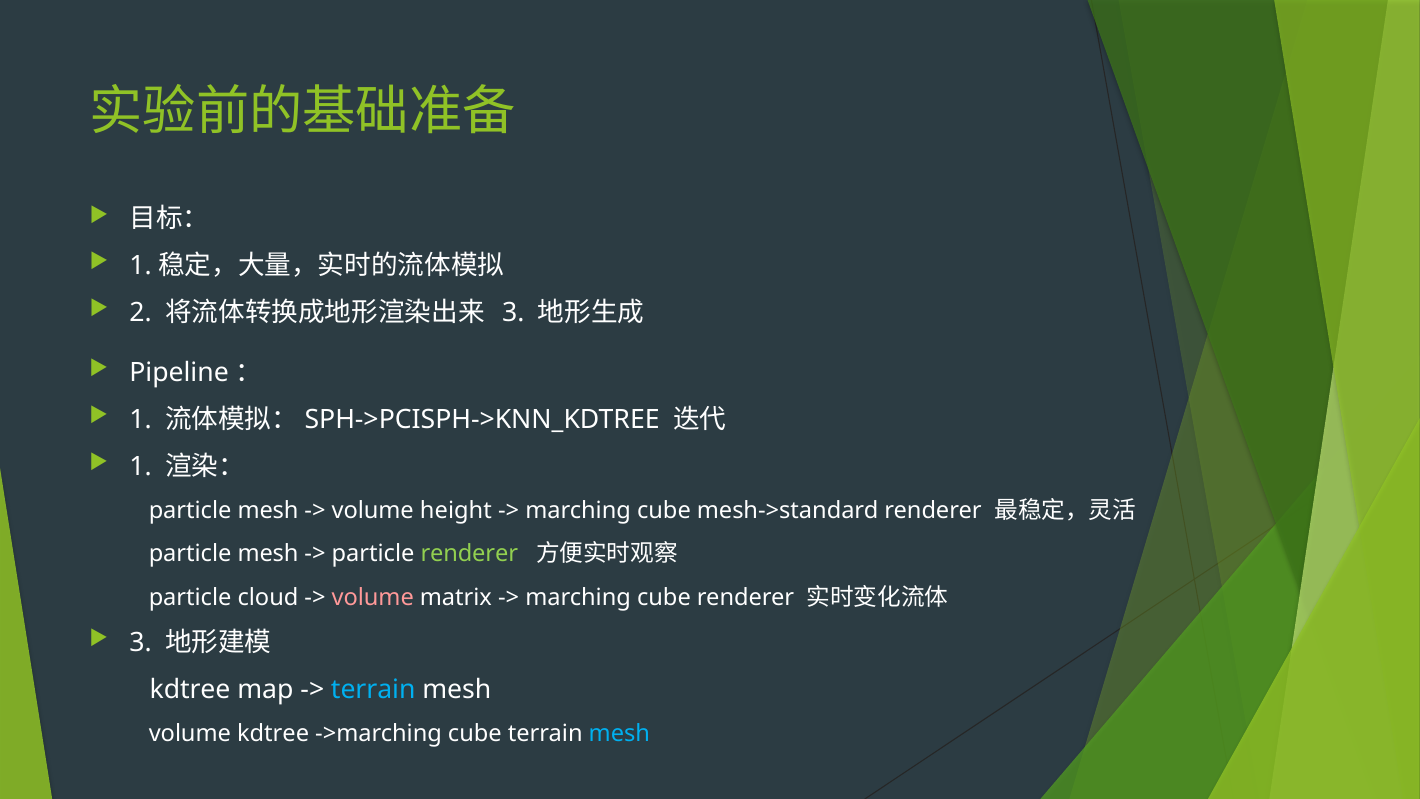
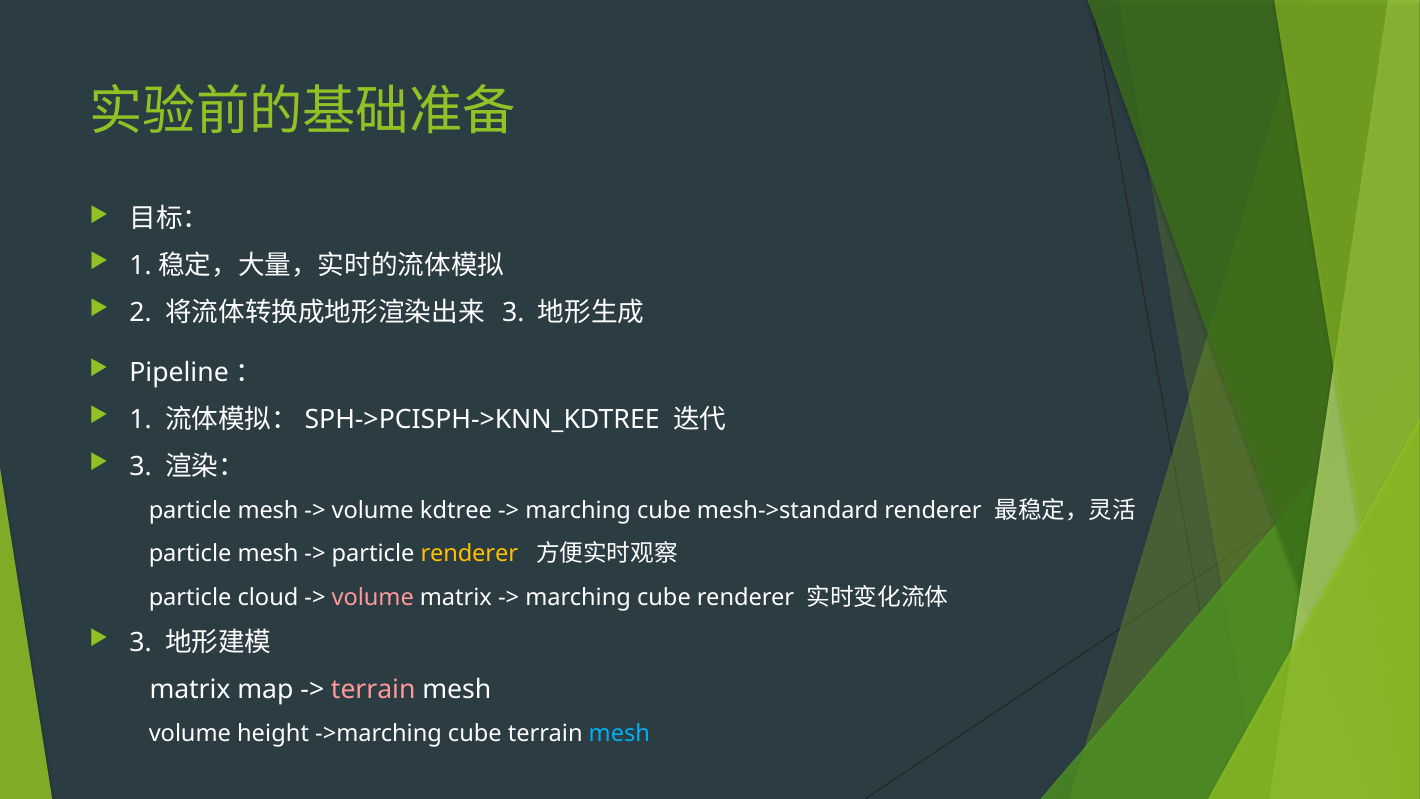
1: 1 -> 3 (141, 466)
height: height -> kdtree (456, 511)
renderer colour: light green -> yellow (469, 554)
kdtree: kdtree -> matrix (190, 689)
terrain colour: light blue -> pink (373, 689)
volume kdtree: kdtree -> height (273, 734)
